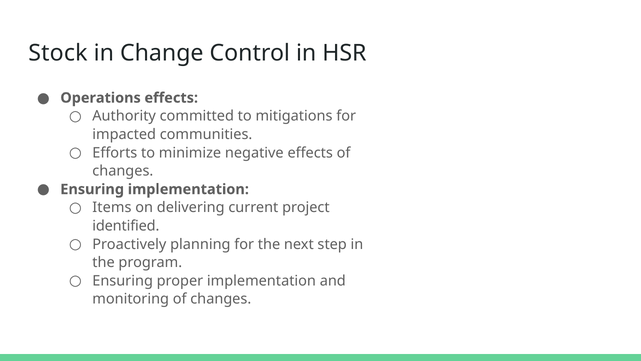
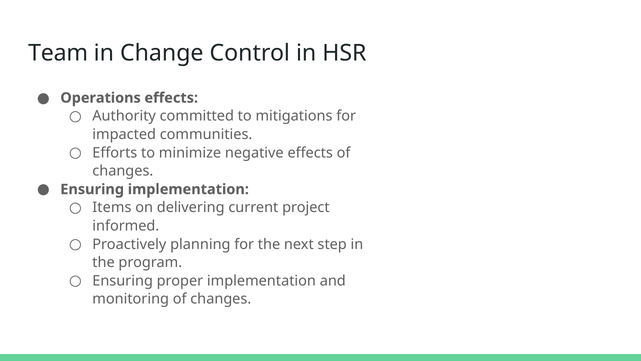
Stock: Stock -> Team (58, 53)
identified: identified -> informed (126, 226)
